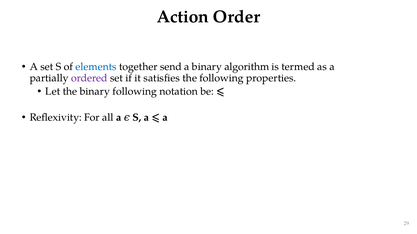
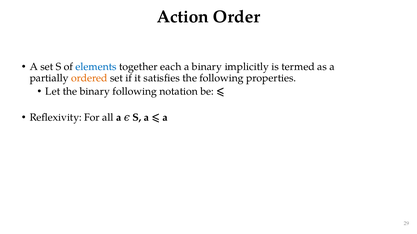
send: send -> each (171, 67)
algorithm: algorithm -> implicitly (247, 67)
ordered colour: purple -> orange (89, 78)
